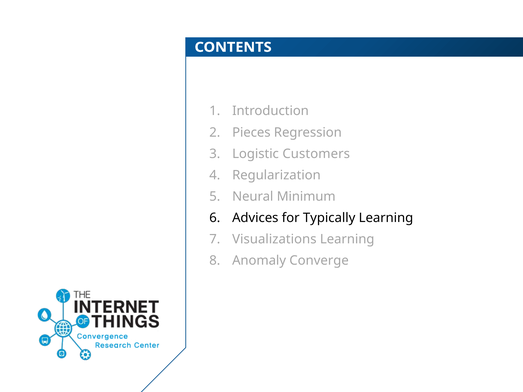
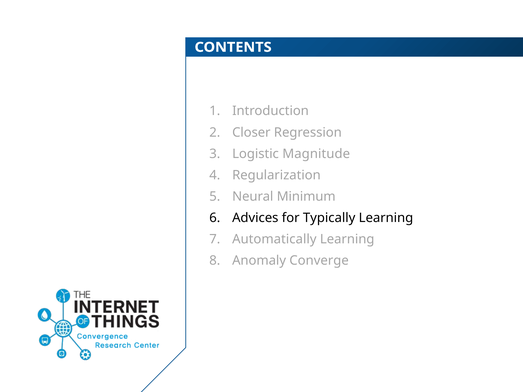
Pieces: Pieces -> Closer (251, 132)
Customers: Customers -> Magnitude (316, 154)
Visualizations: Visualizations -> Automatically (274, 239)
